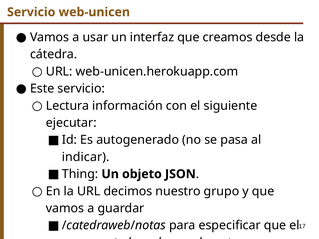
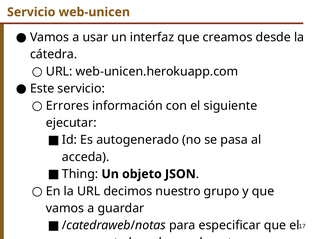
Lectura: Lectura -> Errores (67, 106)
indicar: indicar -> acceda (86, 157)
